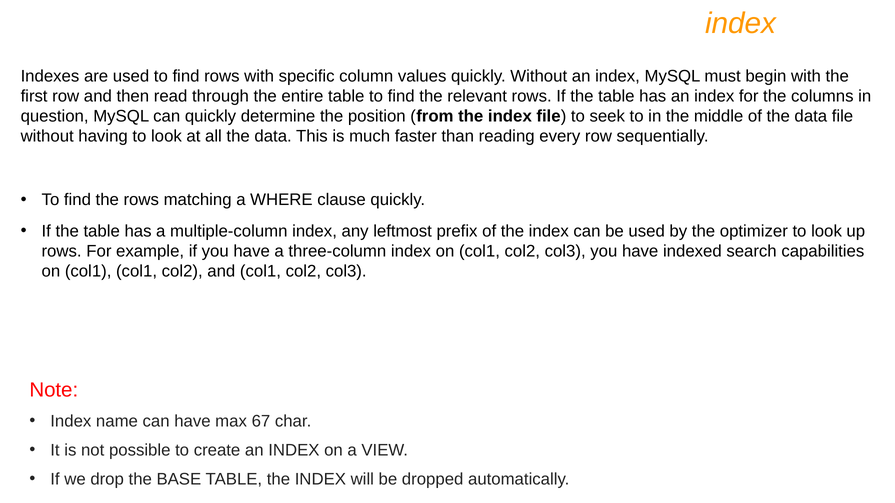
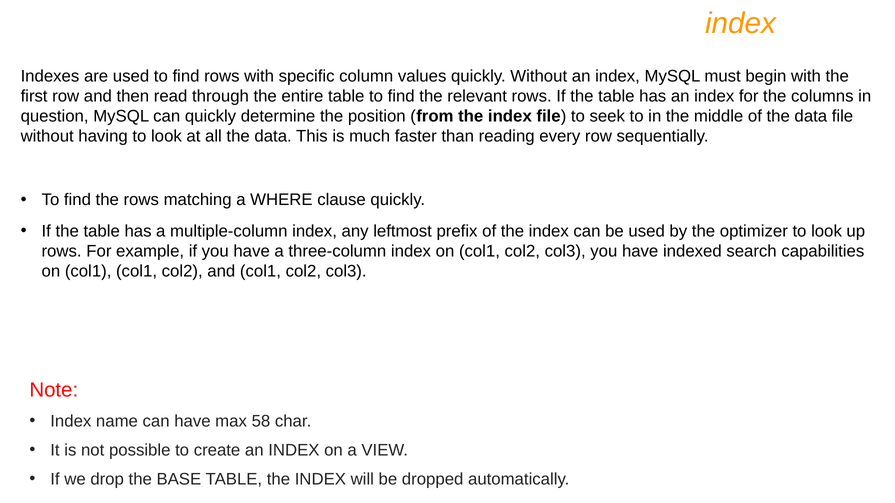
67: 67 -> 58 (261, 421)
